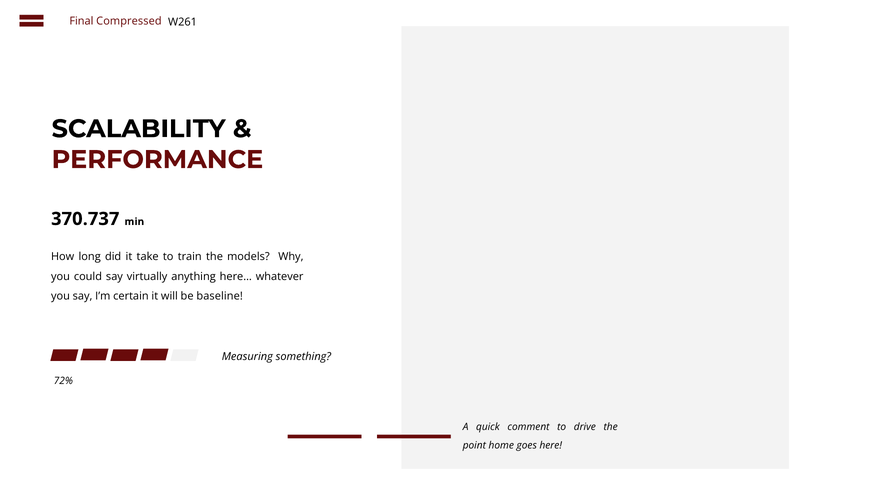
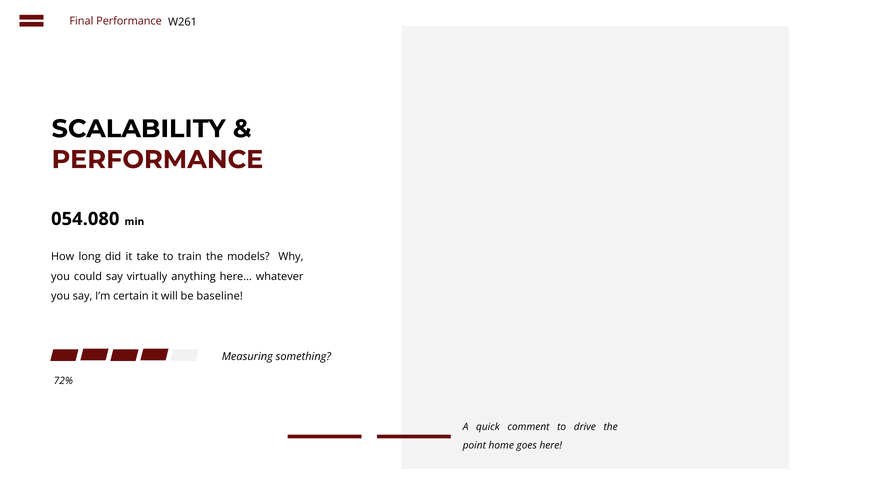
Final Compressed: Compressed -> Performance (129, 21)
370.737: 370.737 -> 054.080 (85, 219)
